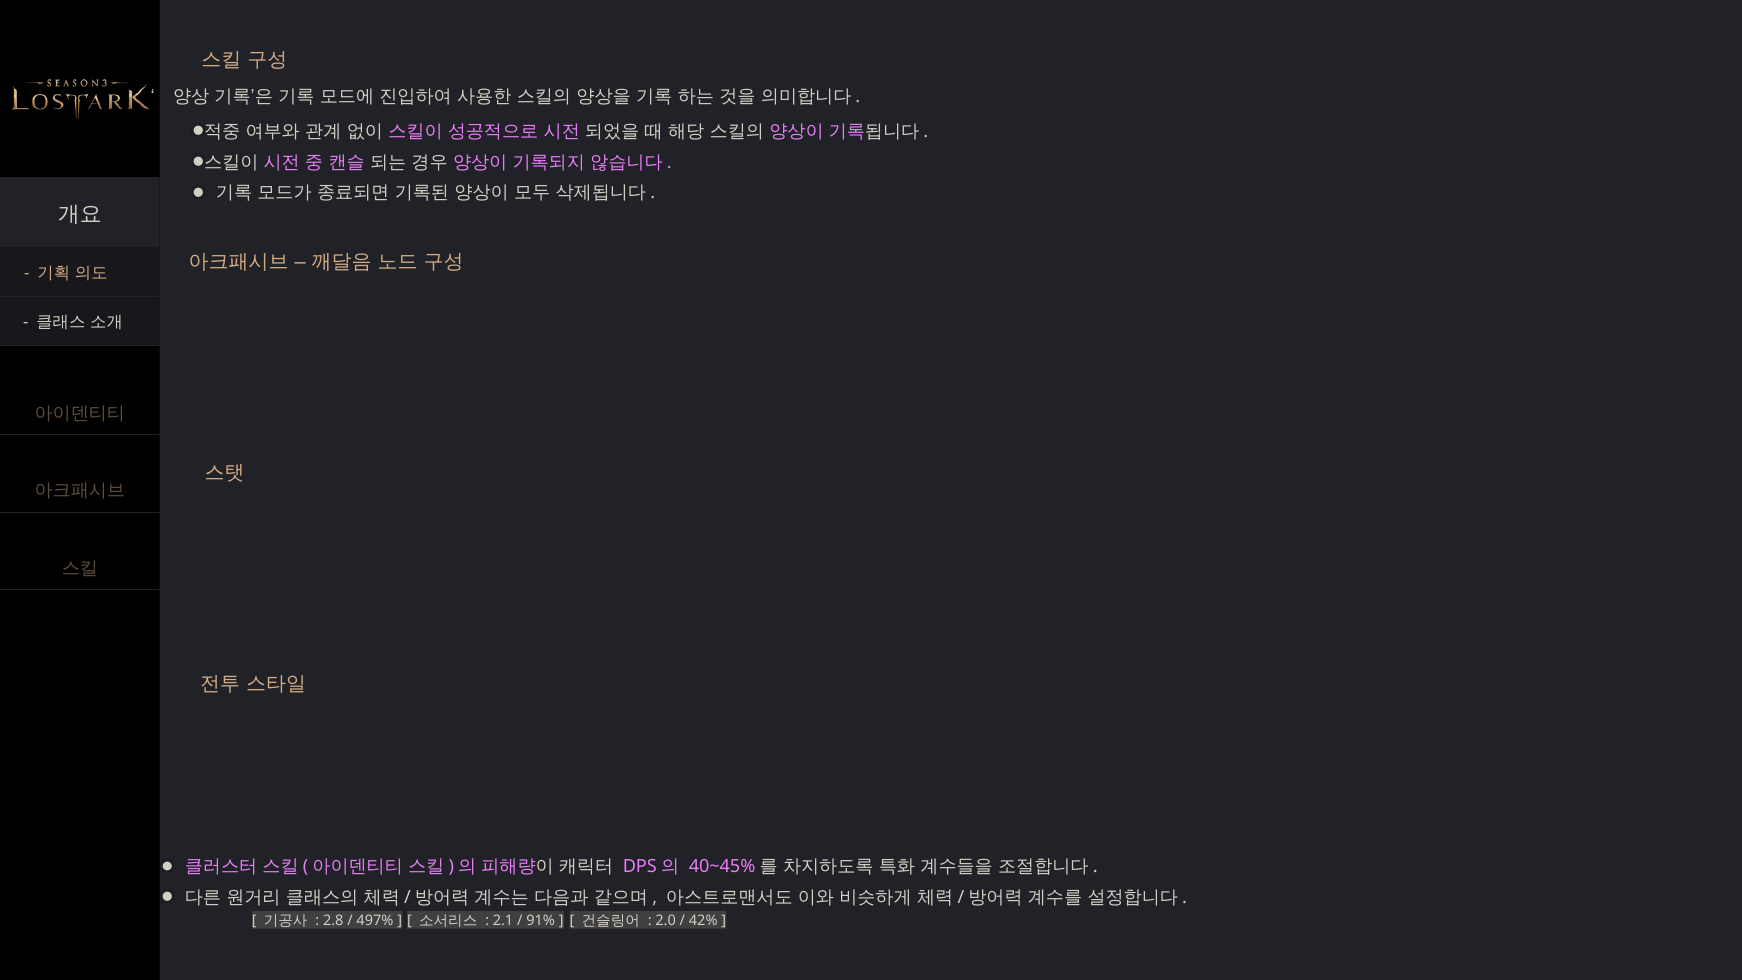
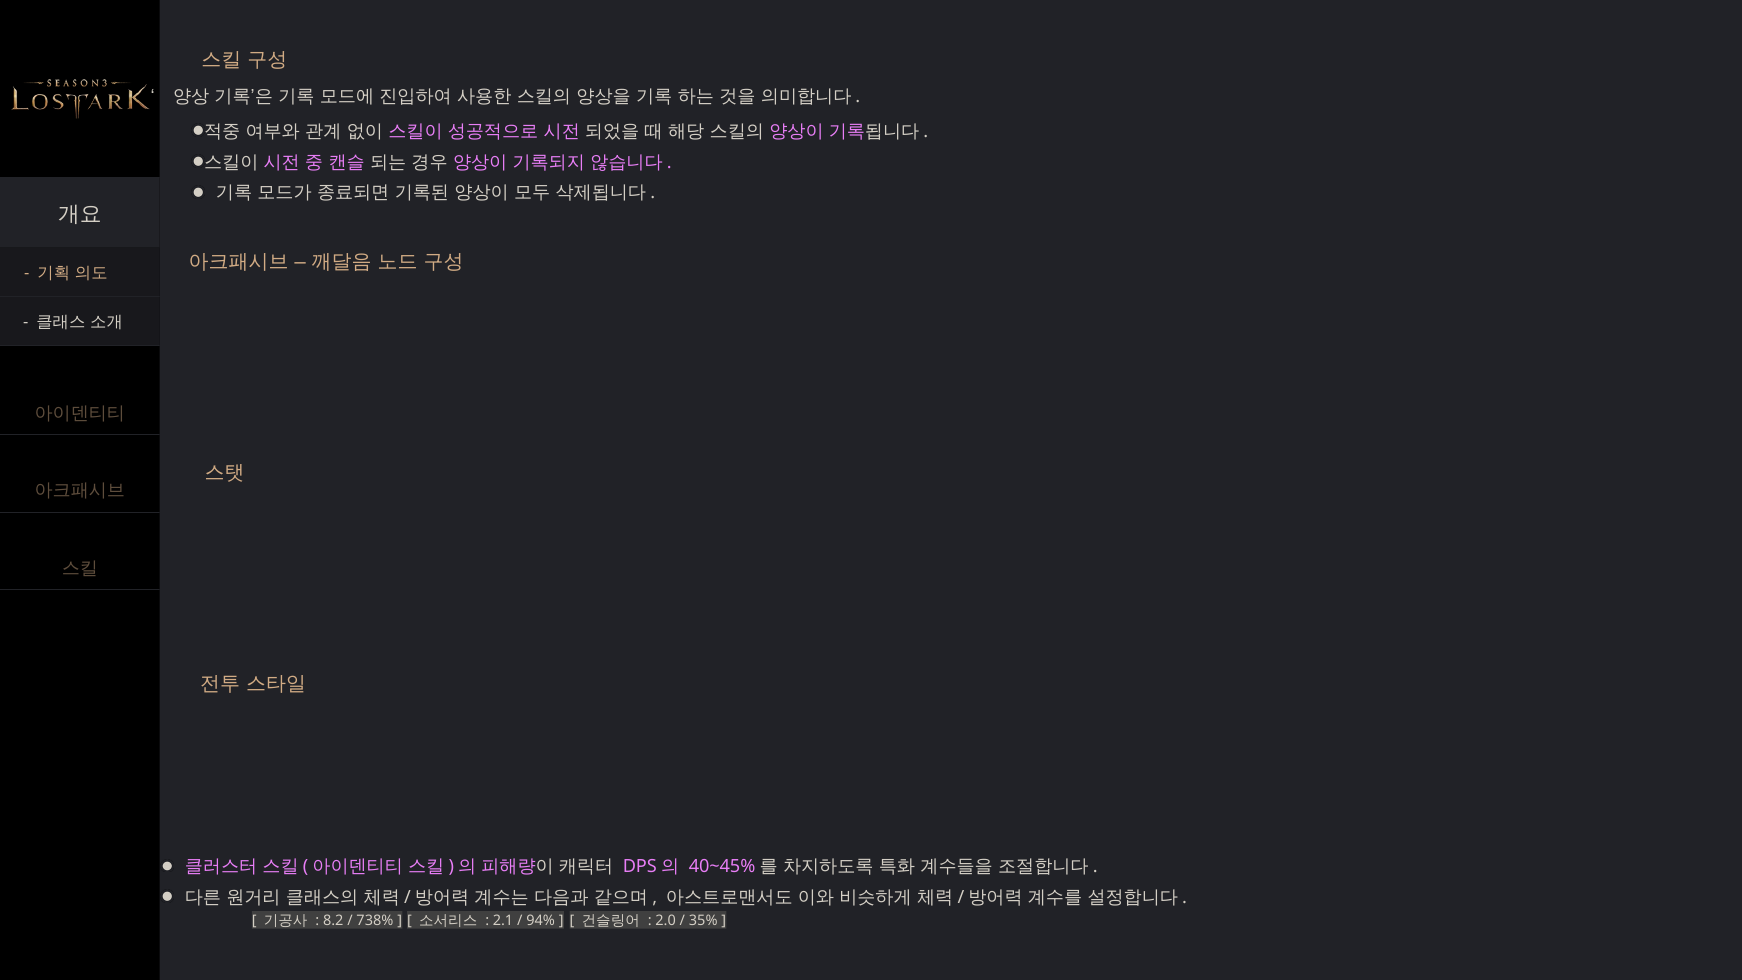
2.8: 2.8 -> 8.2 (333, 921)
497%: 497% -> 738% (375, 921)
91%: 91% -> 94% (541, 921)
42%: 42% -> 35% (703, 921)
